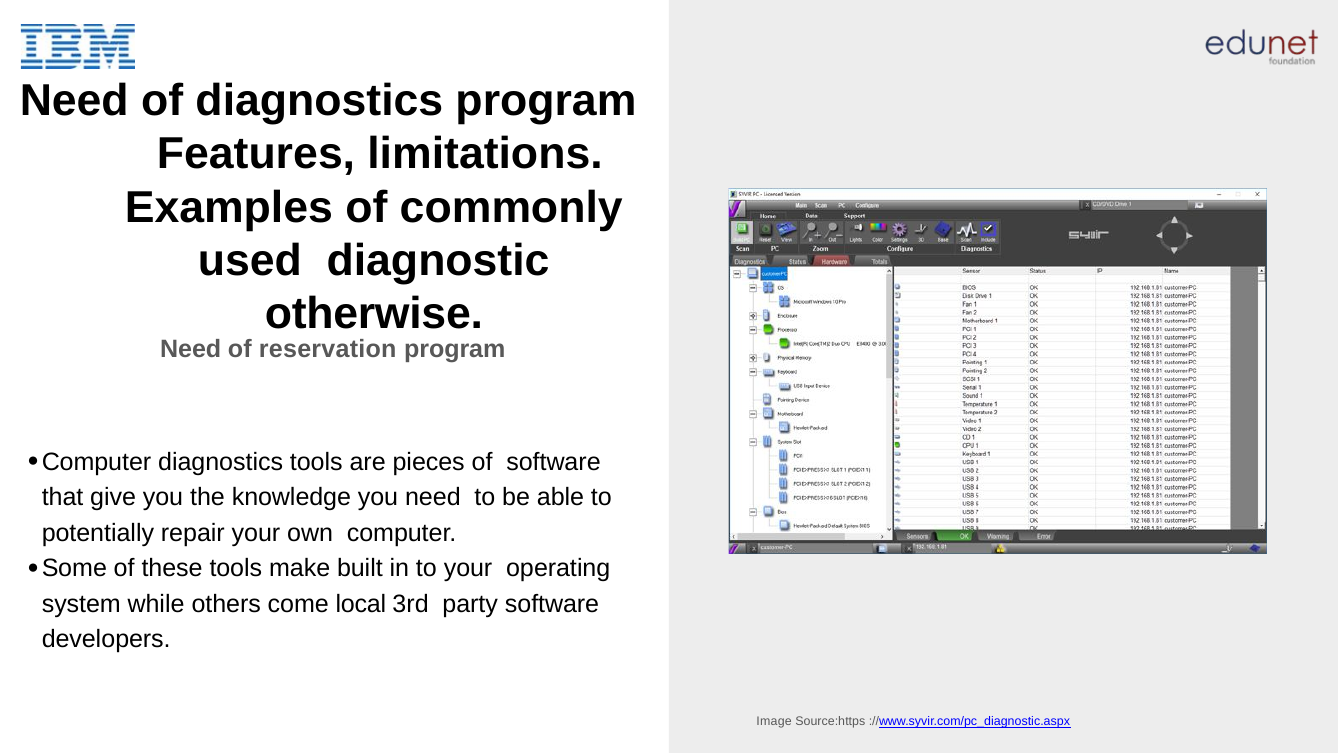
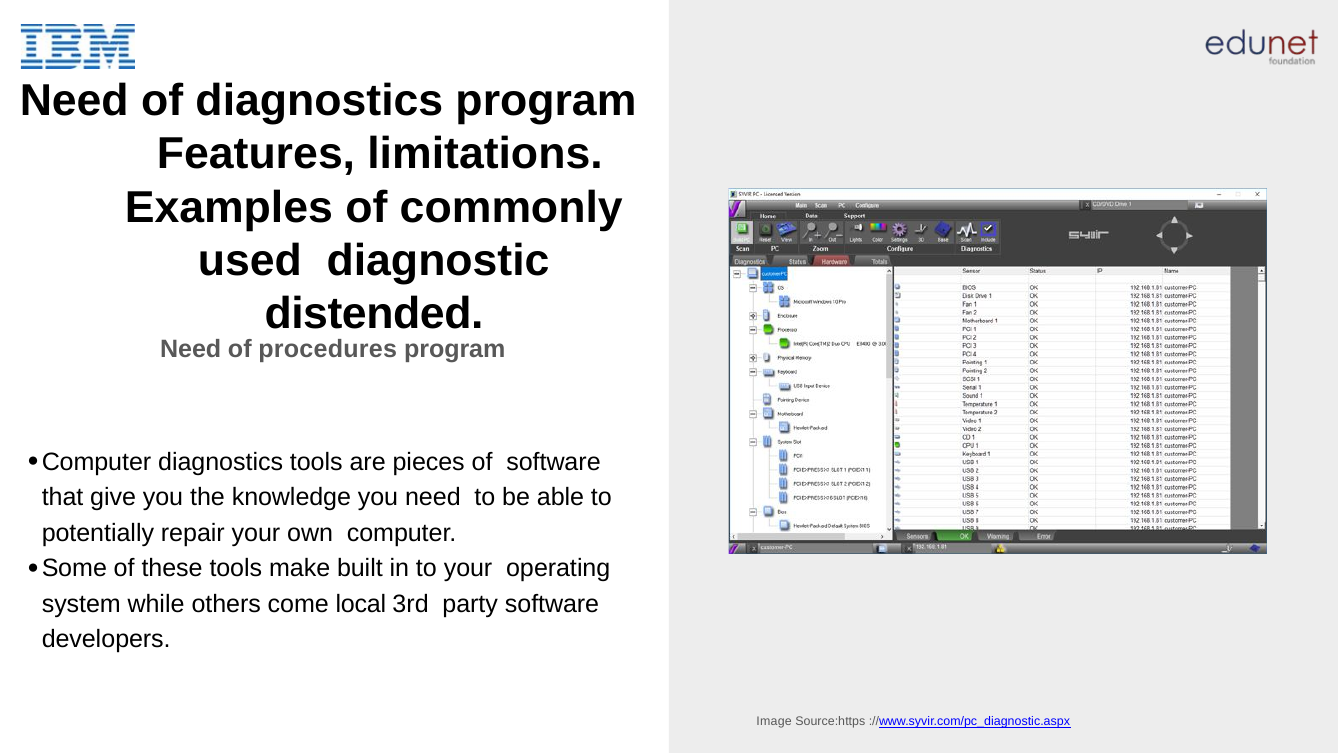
otherwise: otherwise -> distended (374, 314)
reservation: reservation -> procedures (328, 349)
